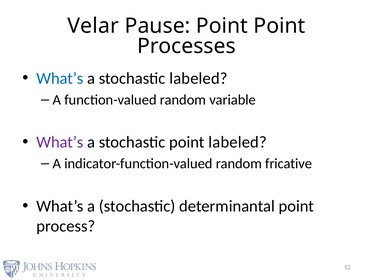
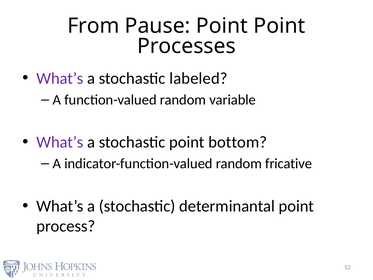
Velar: Velar -> From (93, 26)
What’s colour: blue -> purple (60, 78)
point labeled: labeled -> bottom (238, 142)
